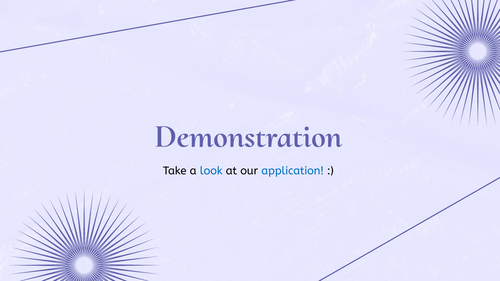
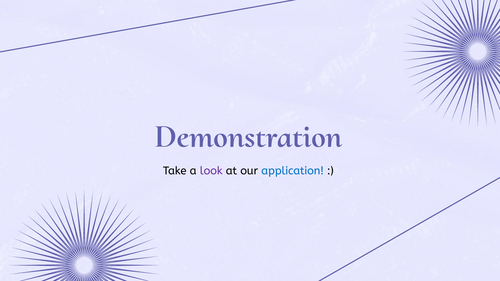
look colour: blue -> purple (211, 171)
